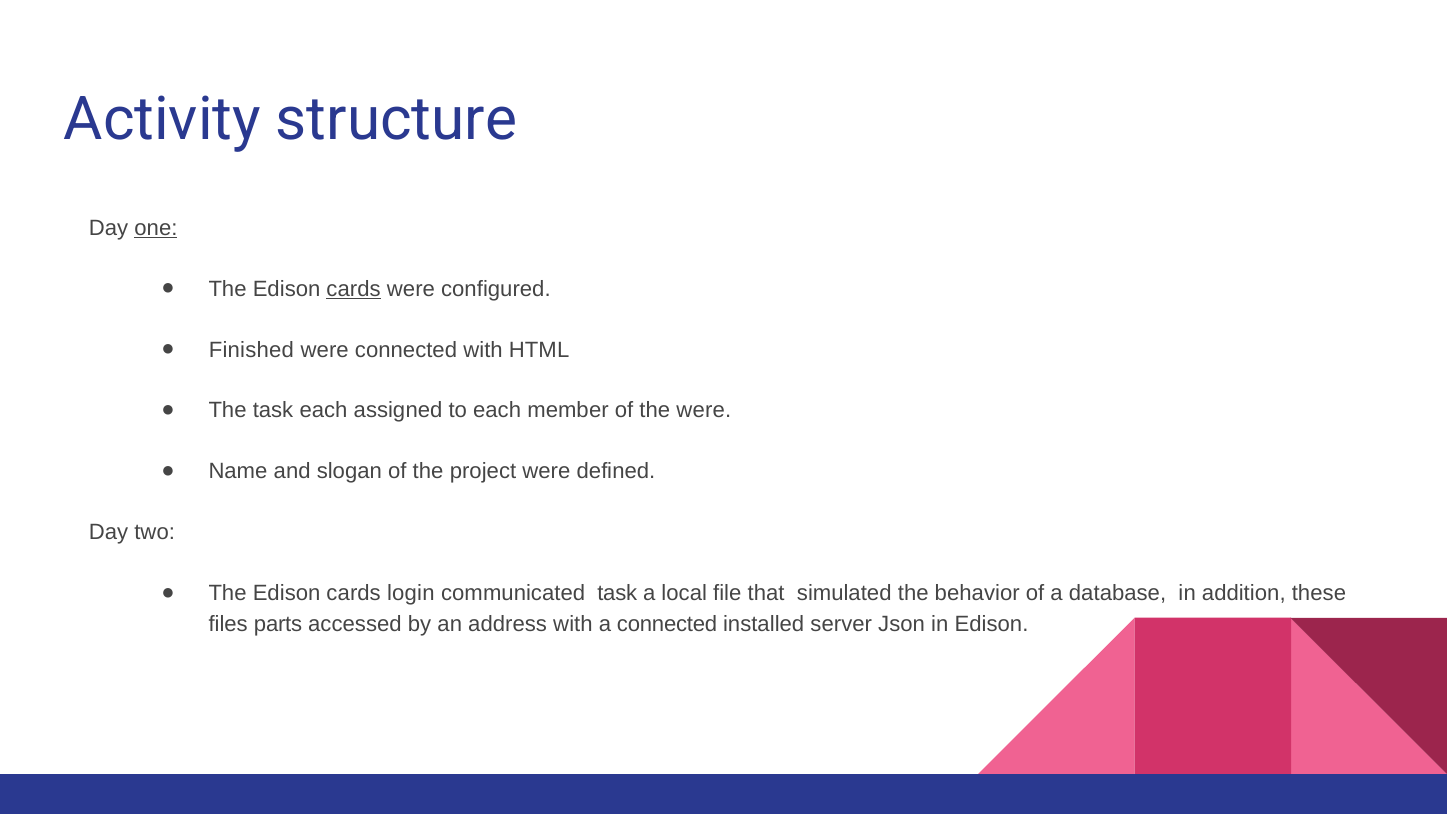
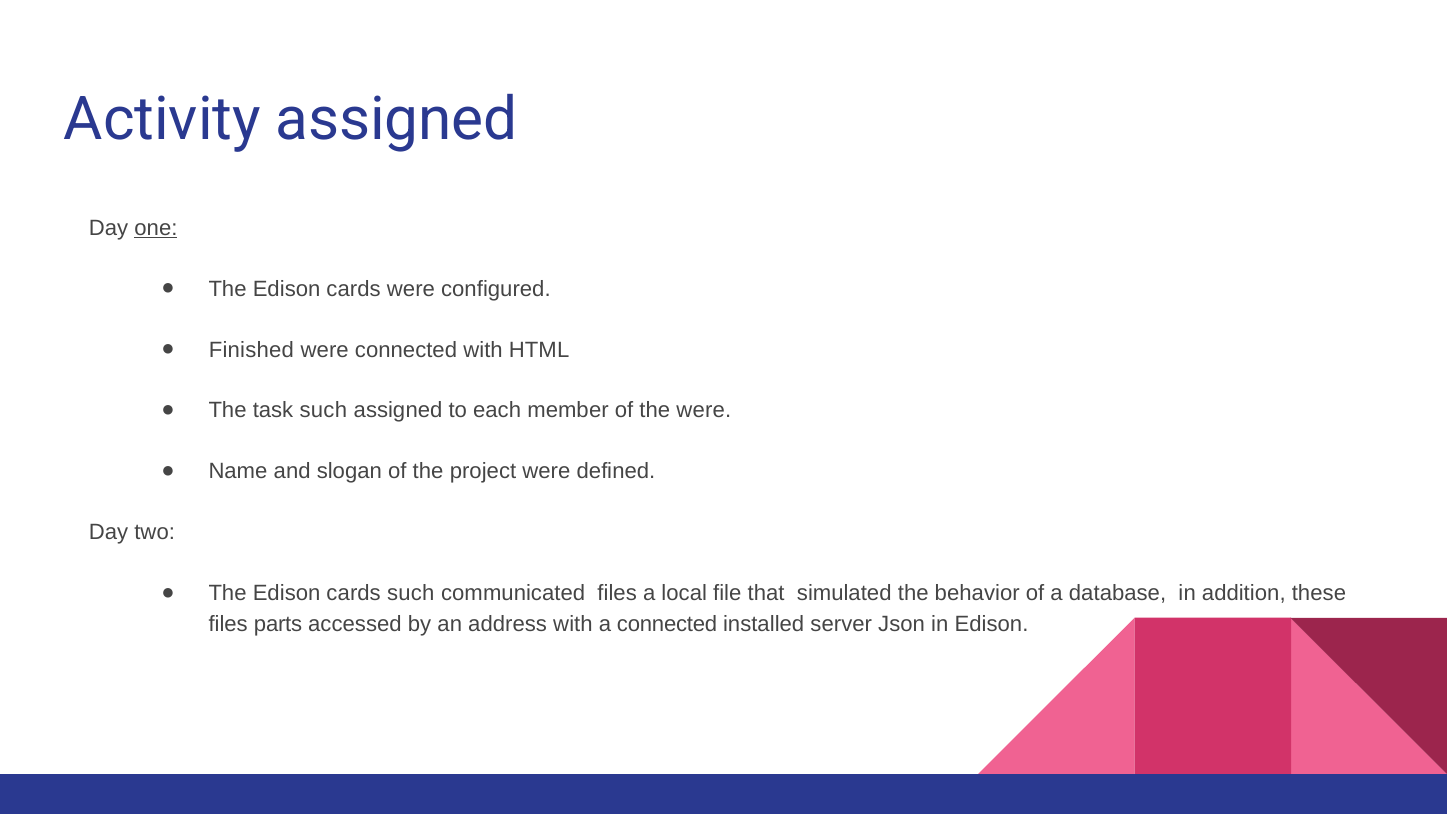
Activity structure: structure -> assigned (397, 120)
cards underline: present -> none (354, 289)
task each: each -> such (323, 411)
cards login: login -> such (411, 594)
communicated task: task -> files (617, 594)
